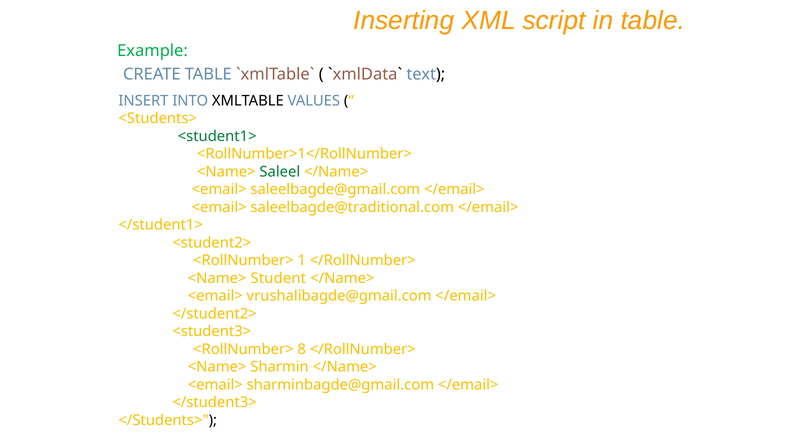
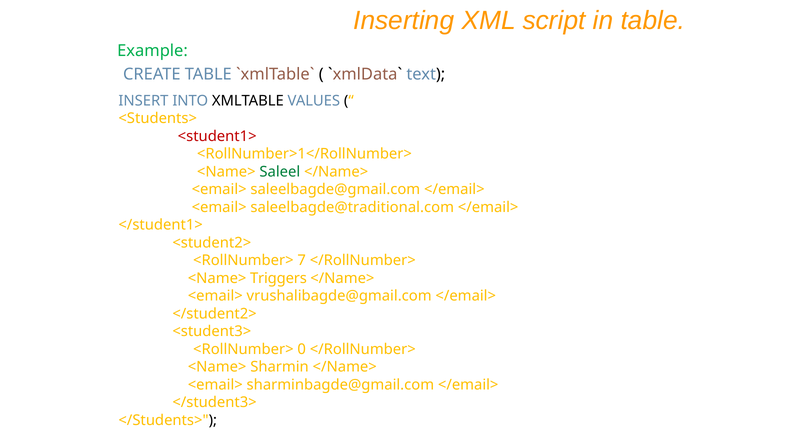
<student1> colour: green -> red (217, 136)
1: 1 -> 7 (302, 261)
Student: Student -> Triggers (278, 279)
8: 8 -> 0 (302, 350)
